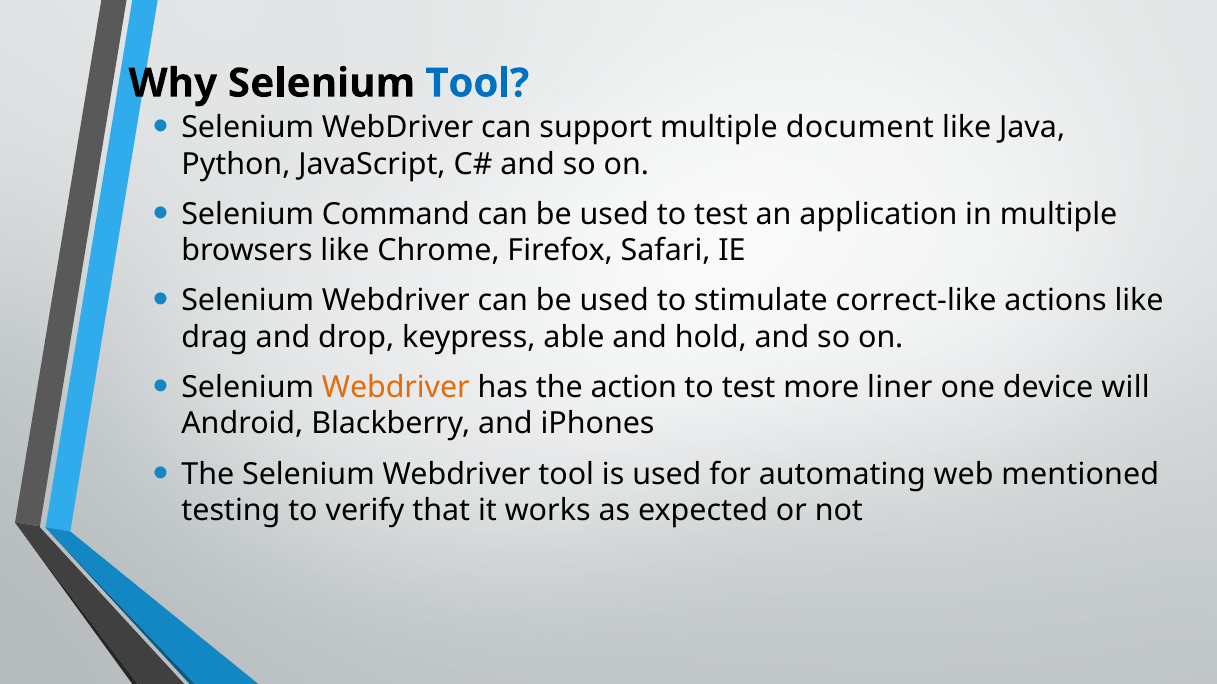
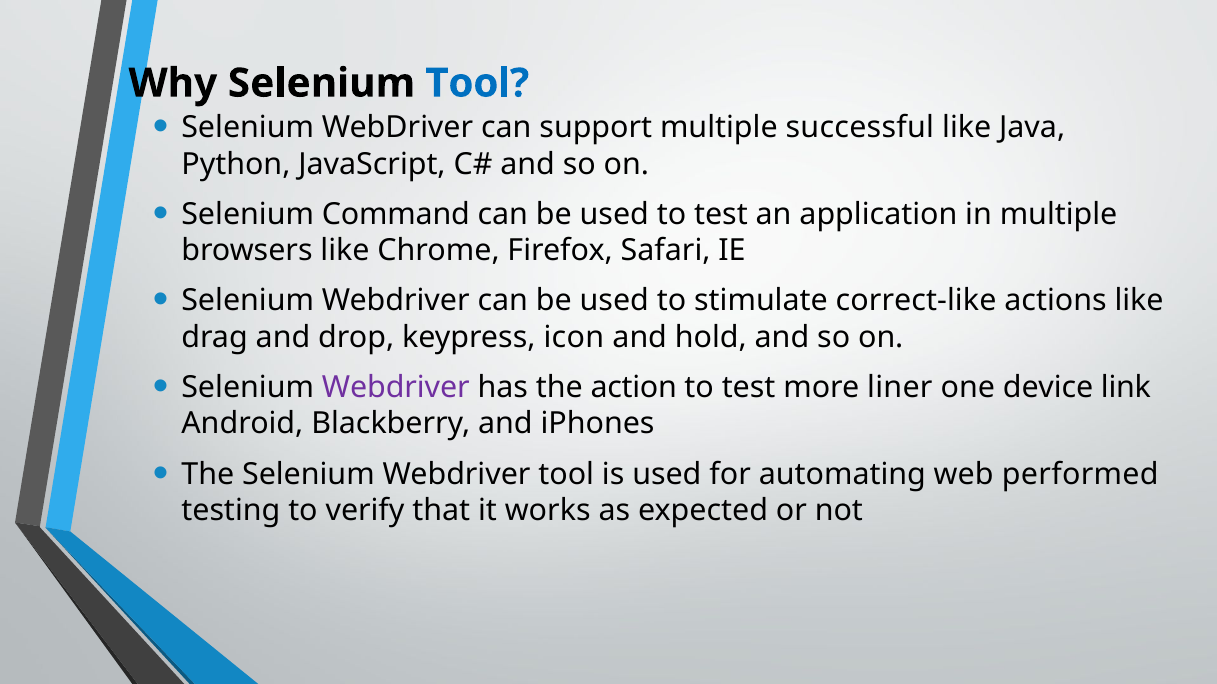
document: document -> successful (860, 128)
able: able -> icon (574, 338)
Webdriver colour: orange -> purple (396, 388)
will: will -> link (1126, 388)
mentioned: mentioned -> performed (1080, 474)
